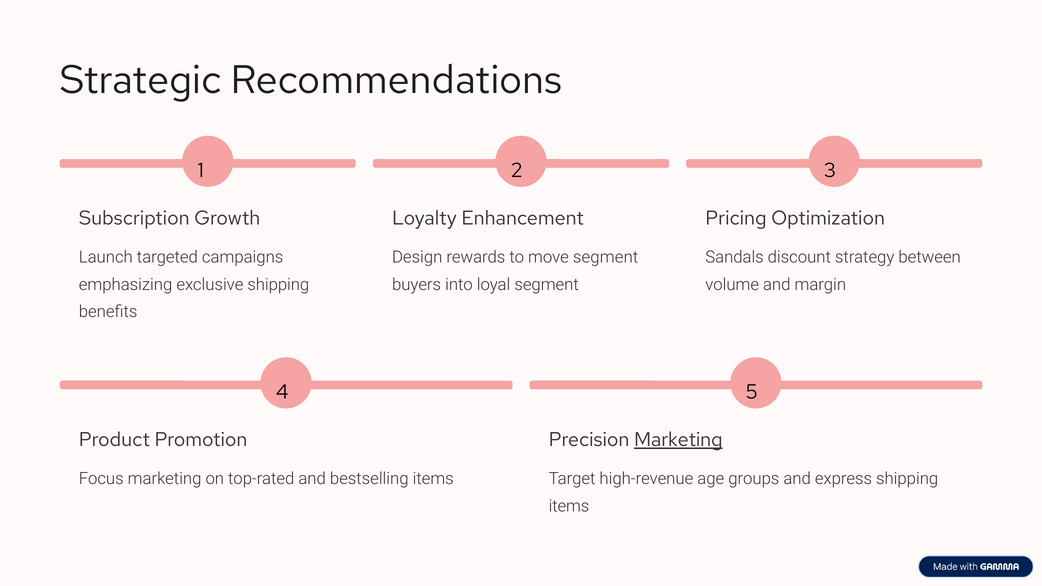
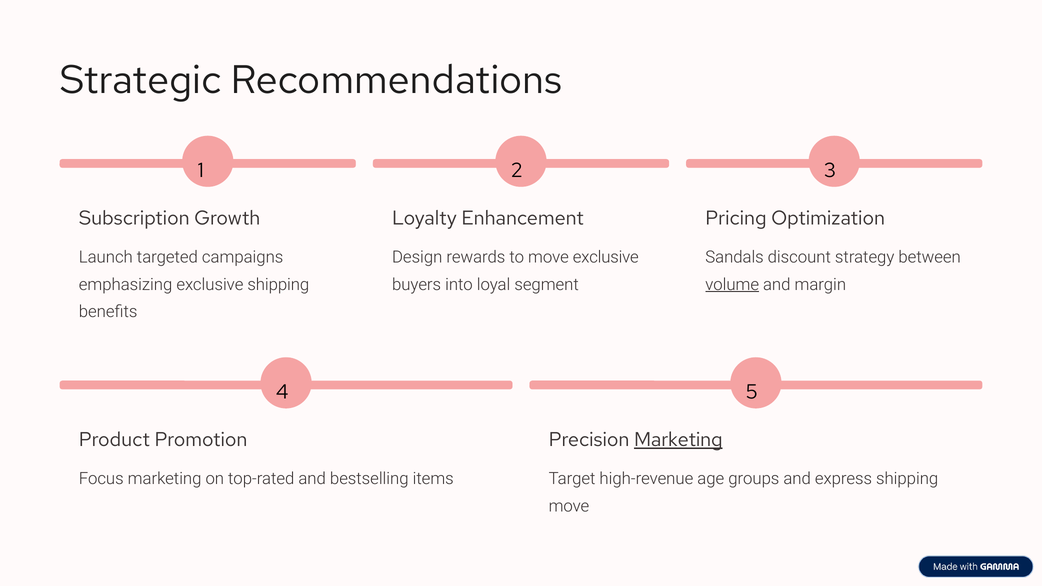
move segment: segment -> exclusive (606, 257)
volume underline: none -> present (732, 285)
items: items -> move (569, 506)
